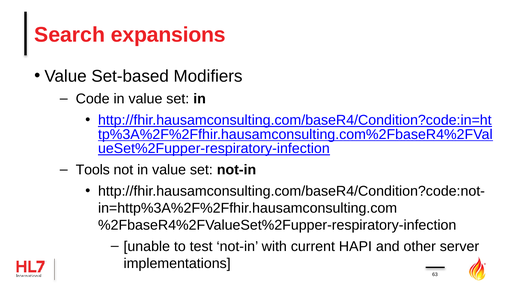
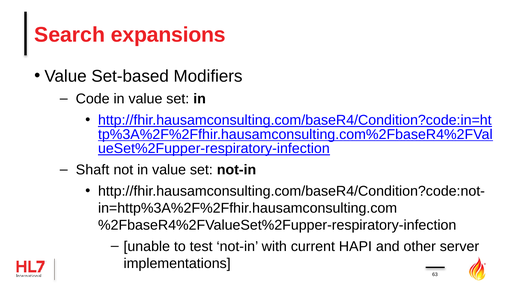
Tools: Tools -> Shaft (93, 170)
